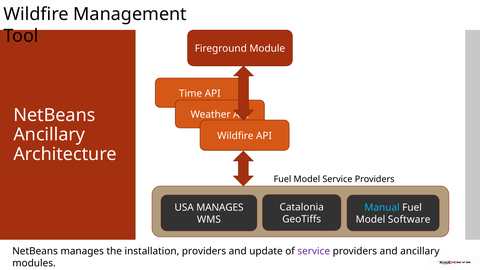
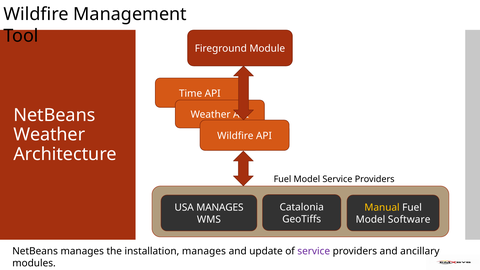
Ancillary: Ancillary -> Weather (49, 135)
Manual colour: light blue -> yellow (382, 208)
installation providers: providers -> manages (204, 251)
